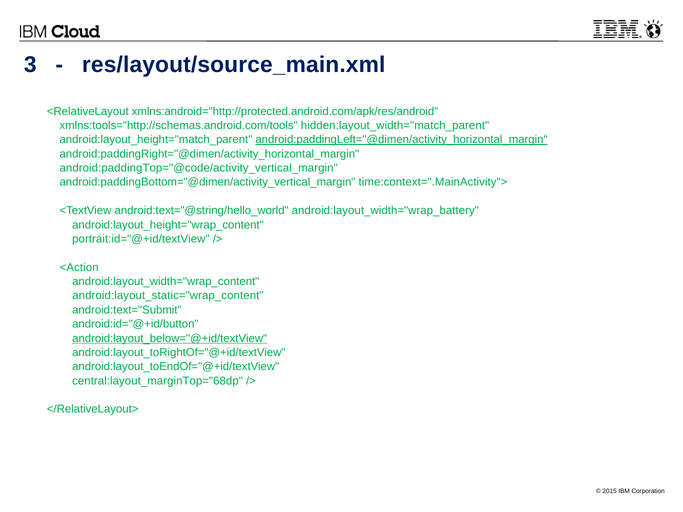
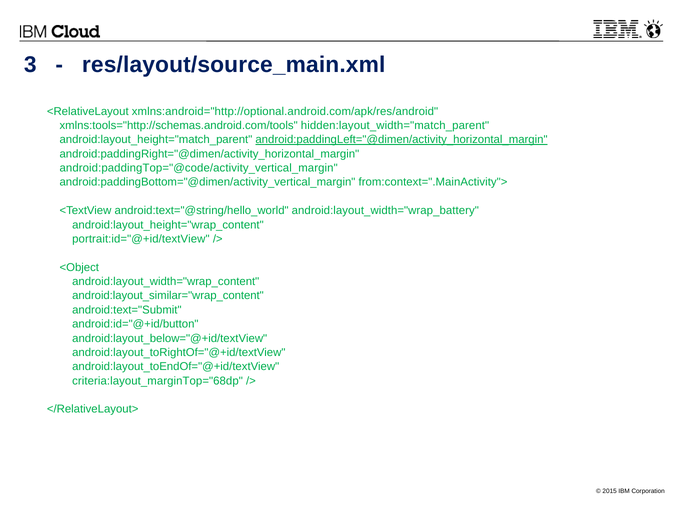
xmlns:android="http://protected.android.com/apk/res/android: xmlns:android="http://protected.android.com/apk/res/android -> xmlns:android="http://optional.android.com/apk/res/android (285, 111)
time:context=".MainActivity">: time:context=".MainActivity"> -> from:context=".MainActivity"> (433, 182)
<Action: <Action -> <Object (79, 267)
android:layout_static="wrap_content: android:layout_static="wrap_content -> android:layout_similar="wrap_content (168, 296)
android:layout_below="@+id/textView underline: present -> none (170, 338)
central:layout_marginTop="68dp: central:layout_marginTop="68dp -> criteria:layout_marginTop="68dp (158, 381)
